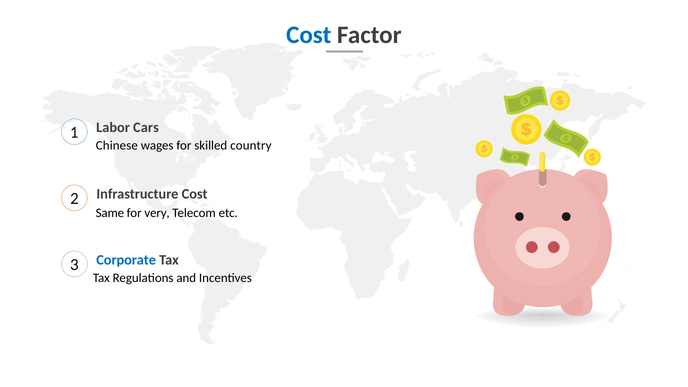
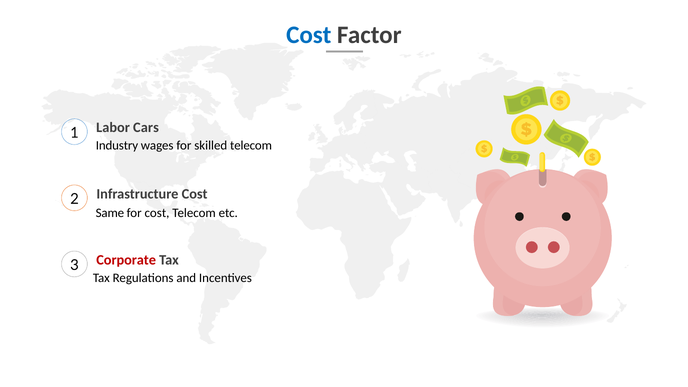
Chinese: Chinese -> Industry (117, 146)
skilled country: country -> telecom (251, 146)
for very: very -> cost (157, 213)
Corporate colour: blue -> red (126, 260)
